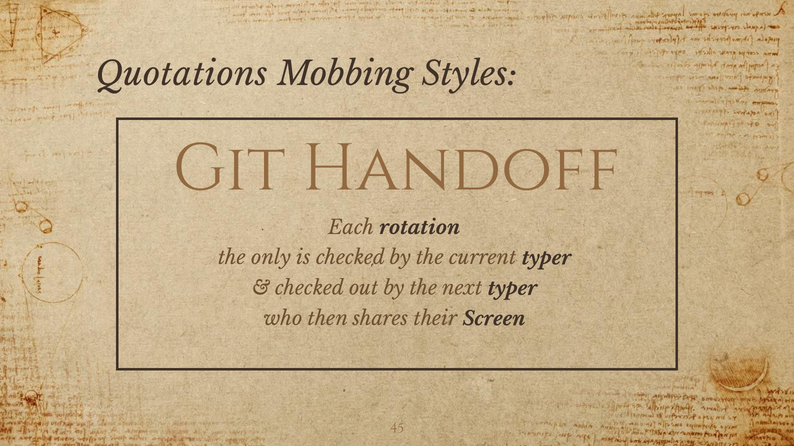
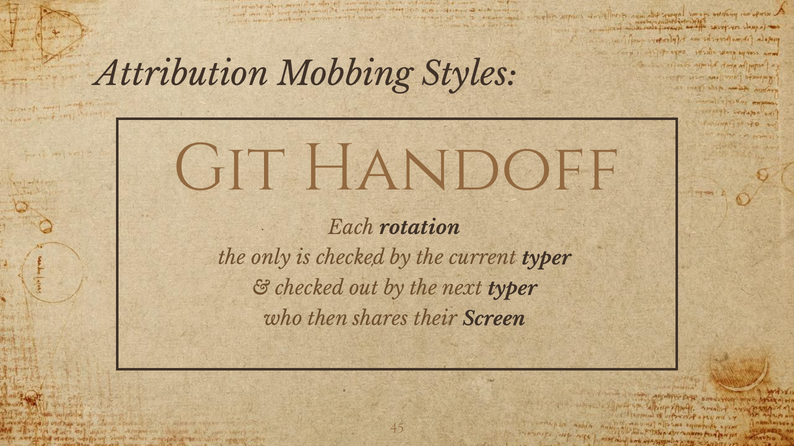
Quotations: Quotations -> Attribution (182, 74)
